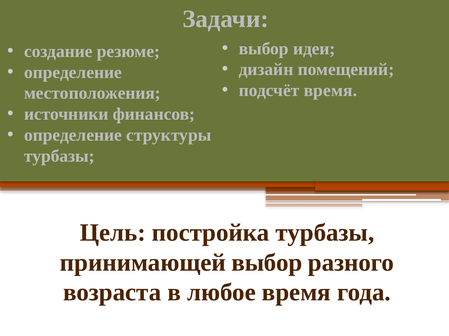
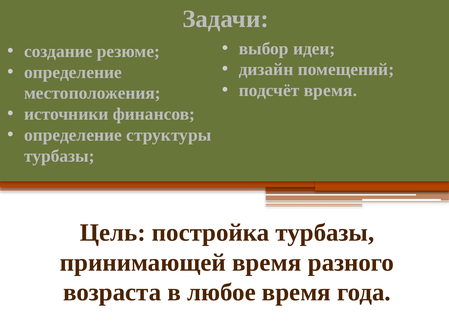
принимающей выбор: выбор -> время (267, 263)
